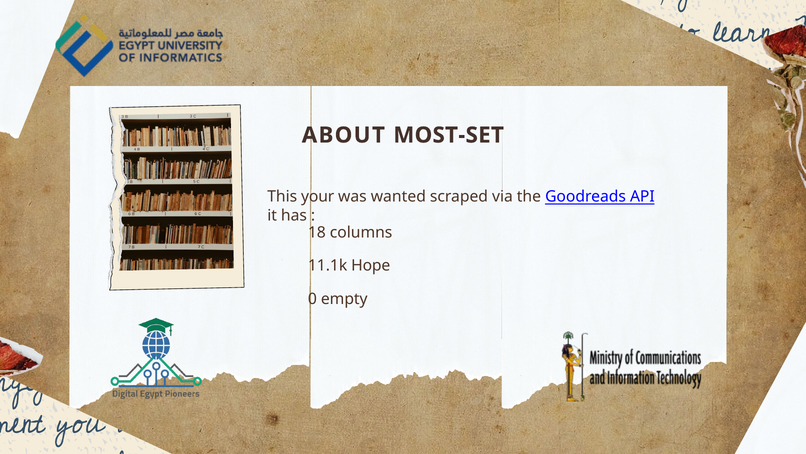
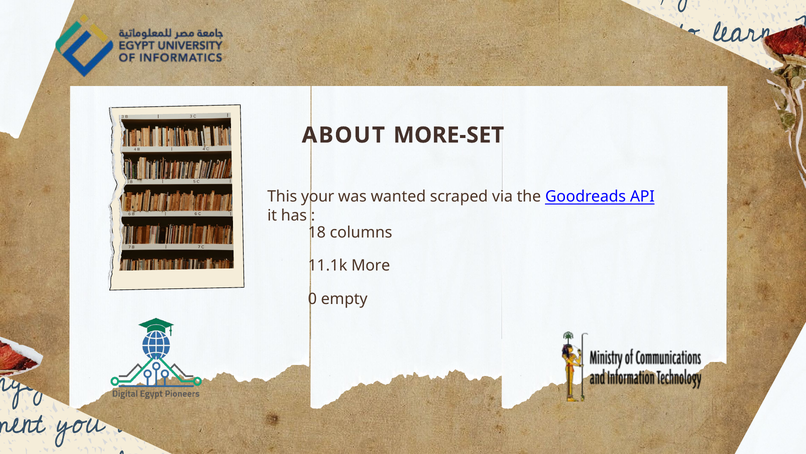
MOST-SET: MOST-SET -> MORE-SET (449, 135)
Hope: Hope -> More (371, 265)
